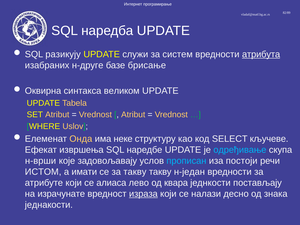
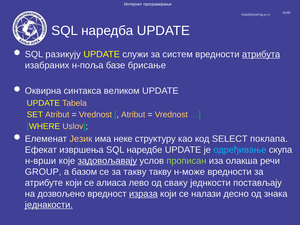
н-друге: н-друге -> н-поља (88, 65)
Онда: Онда -> Језик (81, 139)
кључеве: кључеве -> поклапа (269, 139)
задовољавају underline: none -> present (107, 161)
прописан colour: light blue -> light green (186, 161)
постоји: постоји -> олакша (242, 161)
ИСТОМ: ИСТОМ -> GROUP (43, 172)
имати: имати -> базом (84, 172)
н-један: н-један -> н-може (189, 172)
квара: квара -> сваку (176, 183)
израчунате: израчунате -> дозвољено (61, 194)
једнакости underline: none -> present (49, 205)
